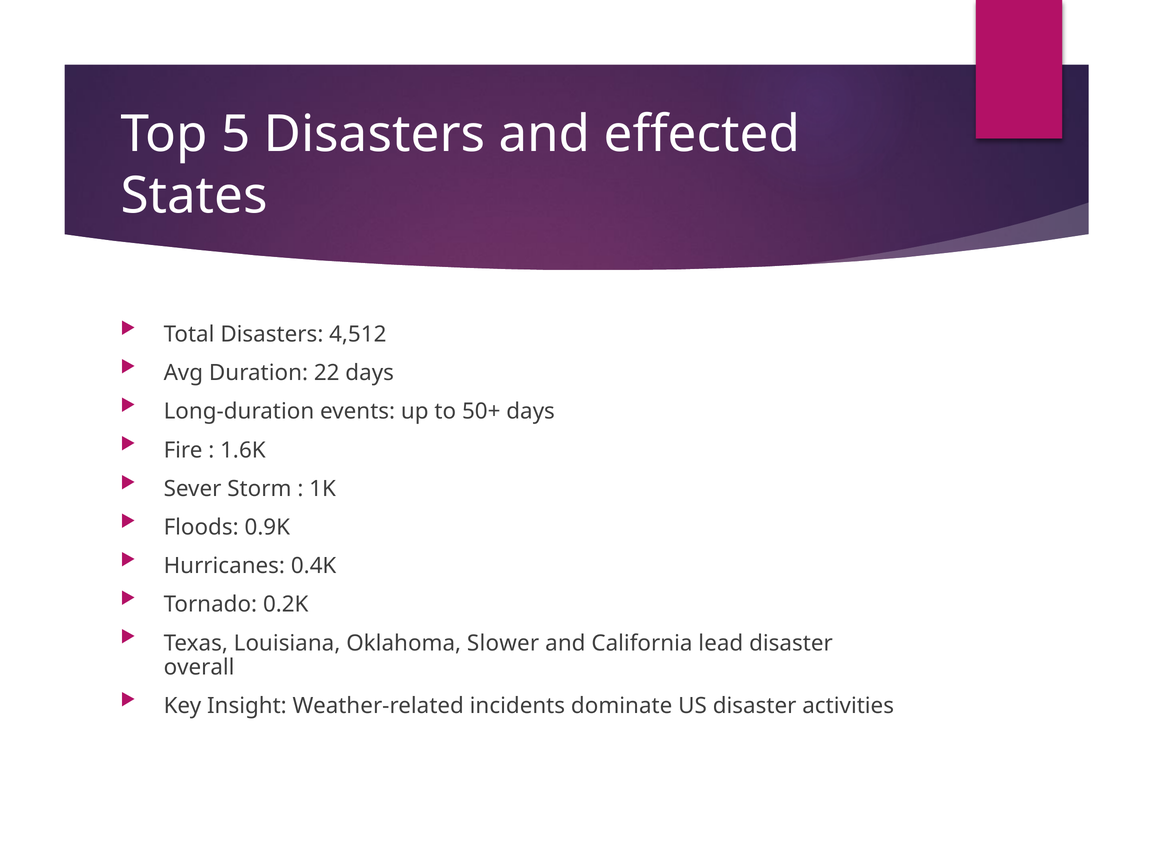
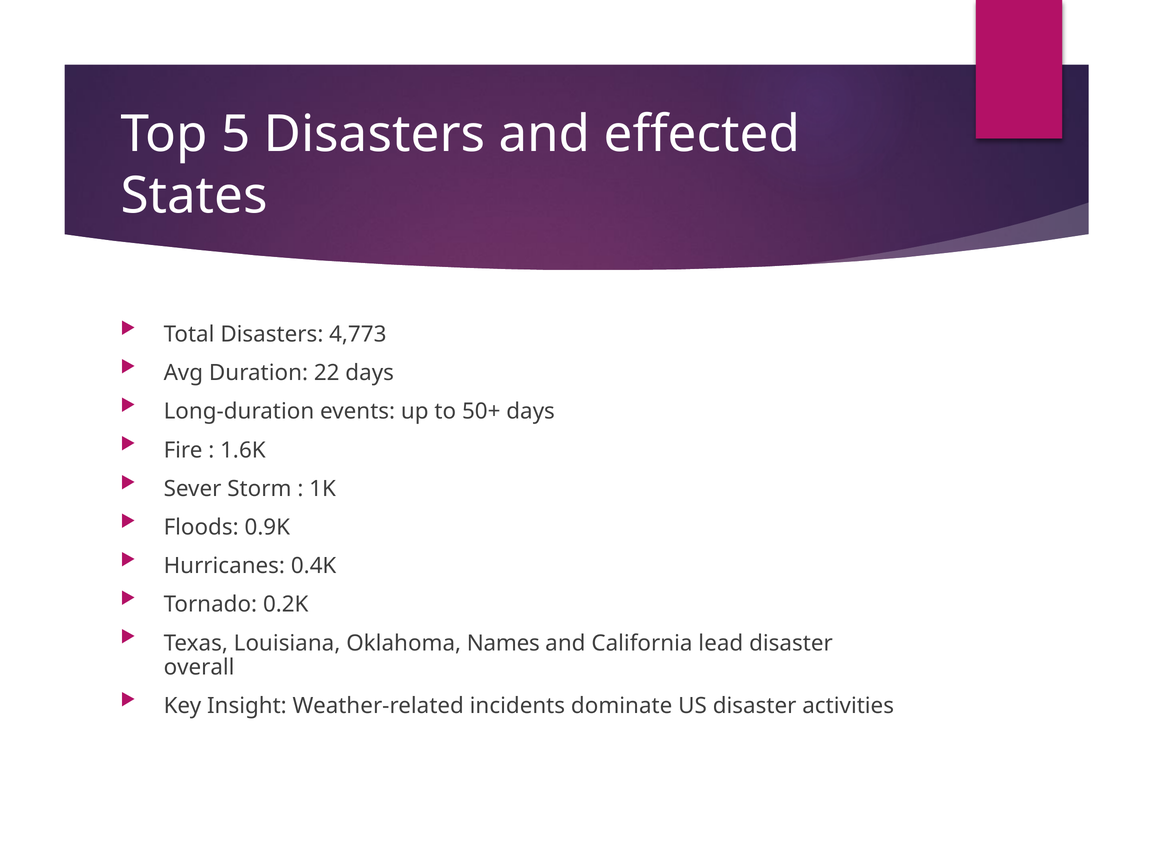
4,512: 4,512 -> 4,773 (358, 334)
Slower: Slower -> Names (503, 643)
